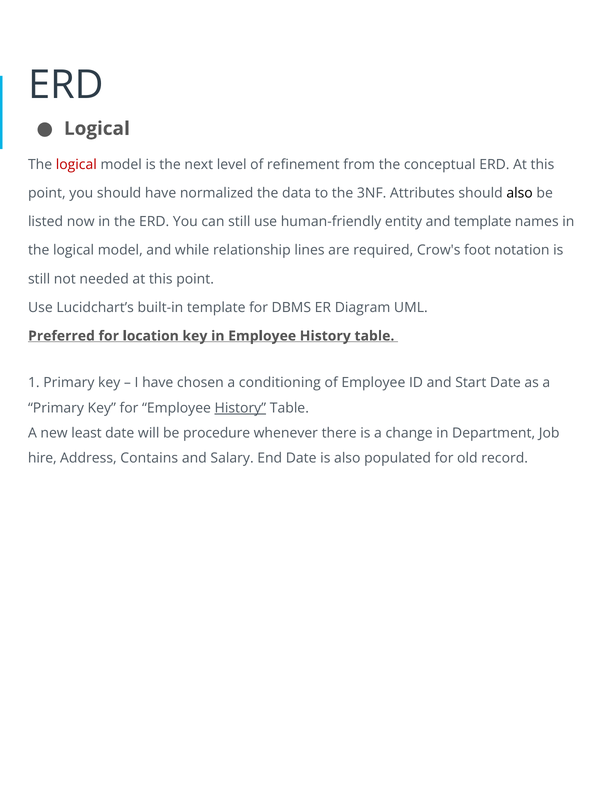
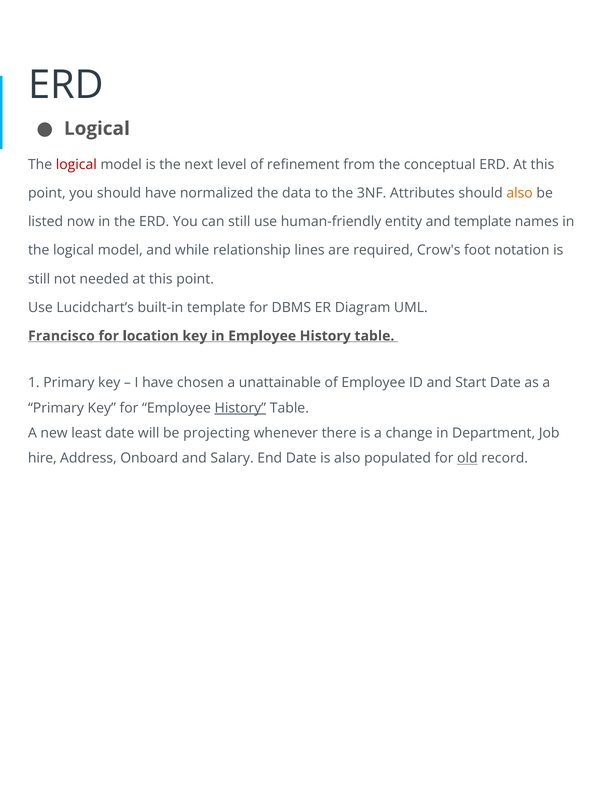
also colour: black -> orange (520, 193)
Preferred: Preferred -> Francisco (61, 336)
conditioning: conditioning -> unattainable (280, 383)
procedure: procedure -> projecting (216, 433)
Contains: Contains -> Onboard (149, 458)
old underline: none -> present (467, 458)
